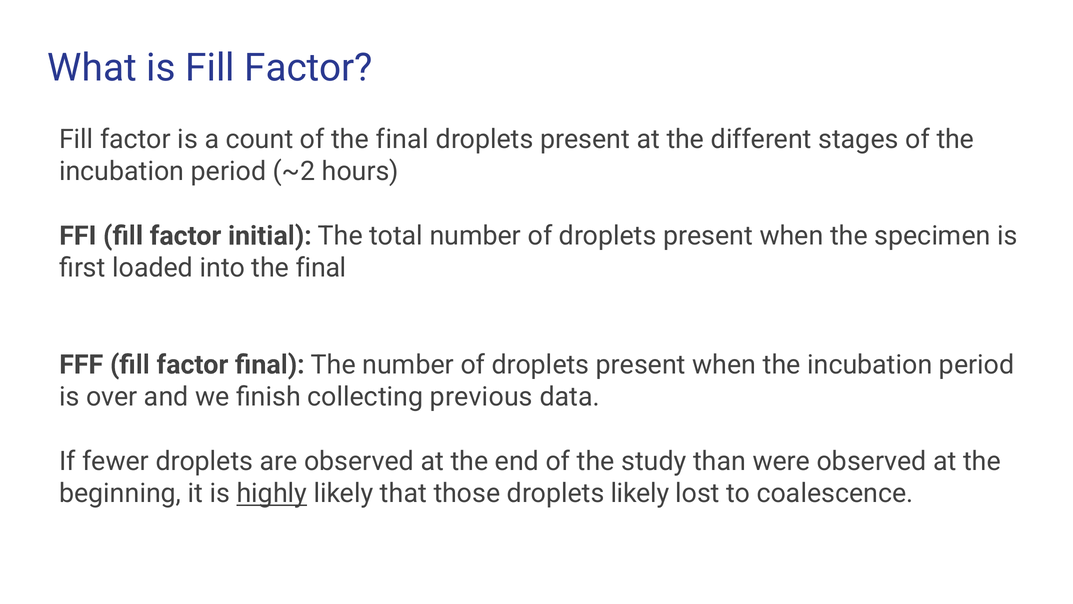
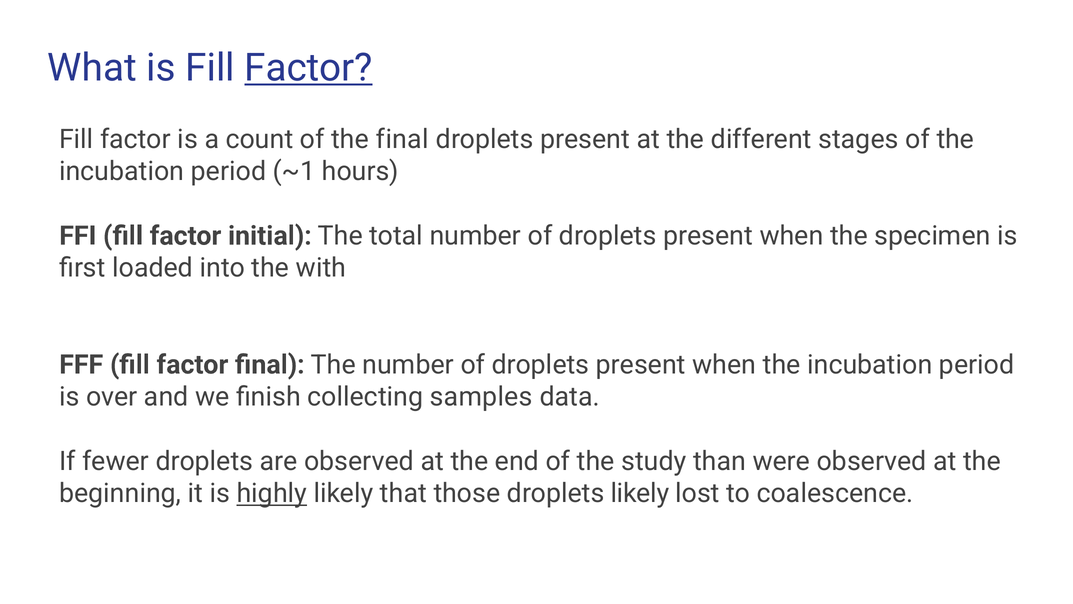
Factor underline: none -> present (309, 68)
~2: ~2 -> ~1 (294, 171)
into the final: final -> with (321, 268)
previous: previous -> samples (481, 397)
